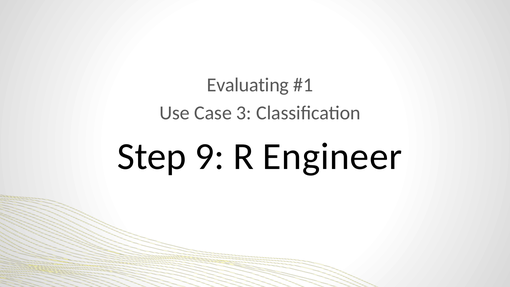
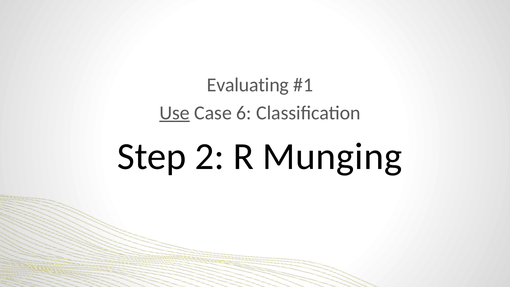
Use underline: none -> present (175, 113)
3: 3 -> 6 (244, 113)
9: 9 -> 2 (210, 157)
Engineer: Engineer -> Munging (332, 157)
